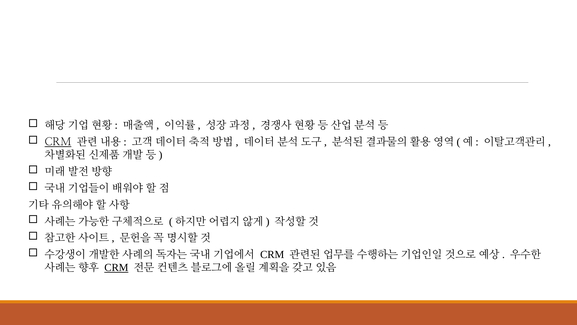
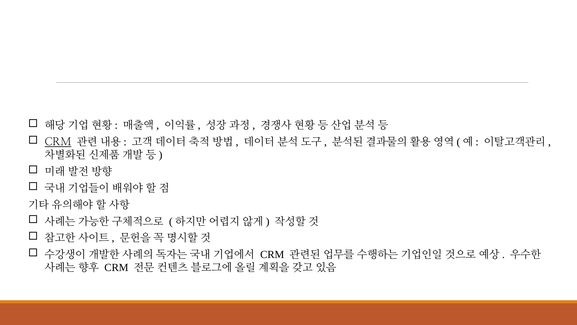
CRM underline: present -> none (116, 267)
